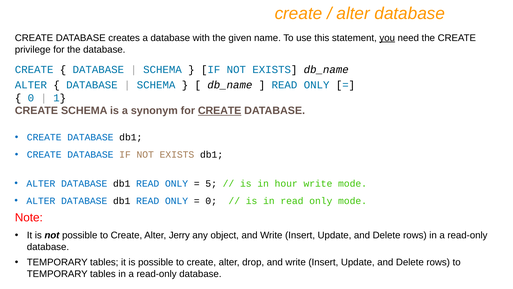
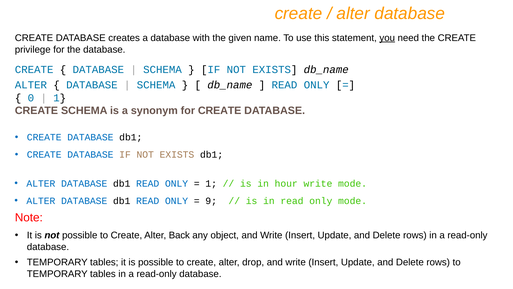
CREATE underline: present -> none (220, 111)
5: 5 -> 1 (211, 183)
0: 0 -> 9 (211, 201)
Jerry: Jerry -> Back (179, 235)
